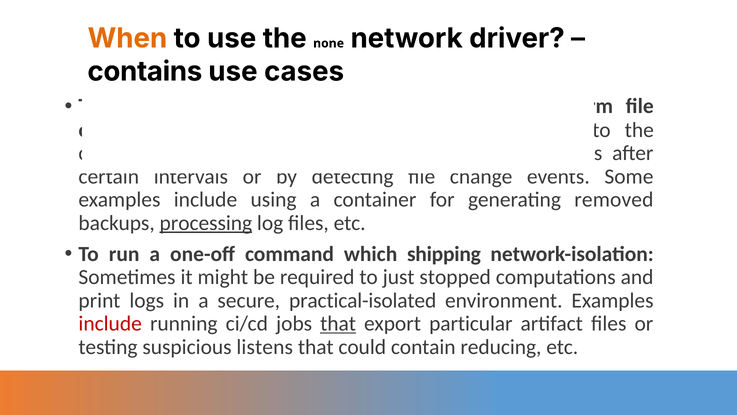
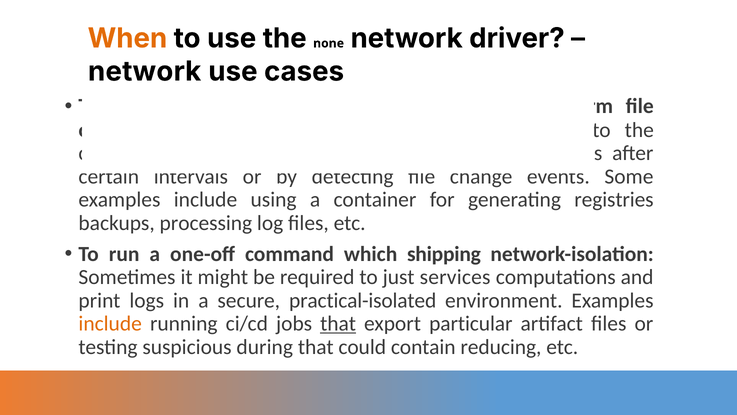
contains: contains -> network (145, 71)
removed: removed -> registries (614, 200)
processing underline: present -> none (206, 223)
stopped: stopped -> services (455, 277)
include colour: red -> orange (110, 323)
listens: listens -> during (265, 347)
